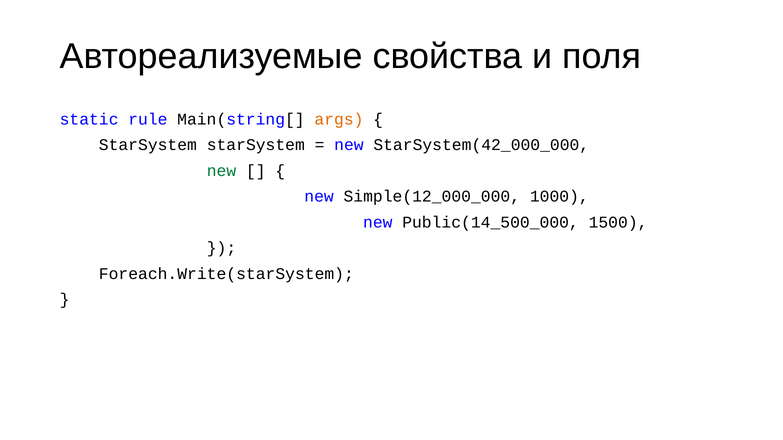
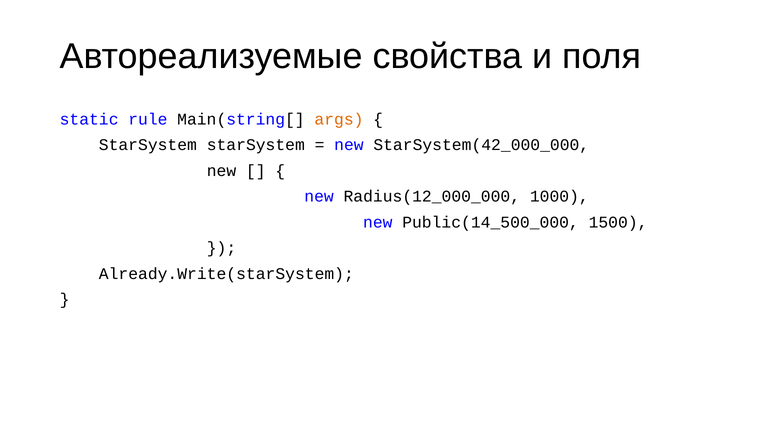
new colour: green -> black (221, 171)
Simple(12_000_000: Simple(12_000_000 -> Radius(12_000_000 (432, 197)
Foreach.Write(starSystem: Foreach.Write(starSystem -> Already.Write(starSystem (226, 274)
